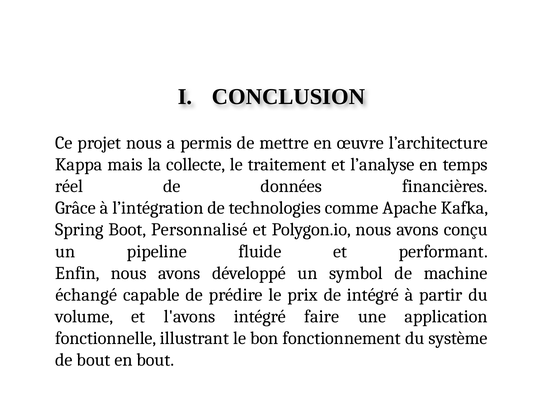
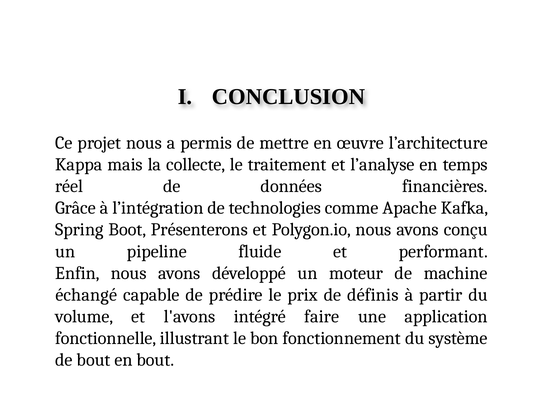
Personnalisé: Personnalisé -> Présenterons (199, 230)
symbol: symbol -> moteur (356, 273)
de intégré: intégré -> définis (373, 295)
